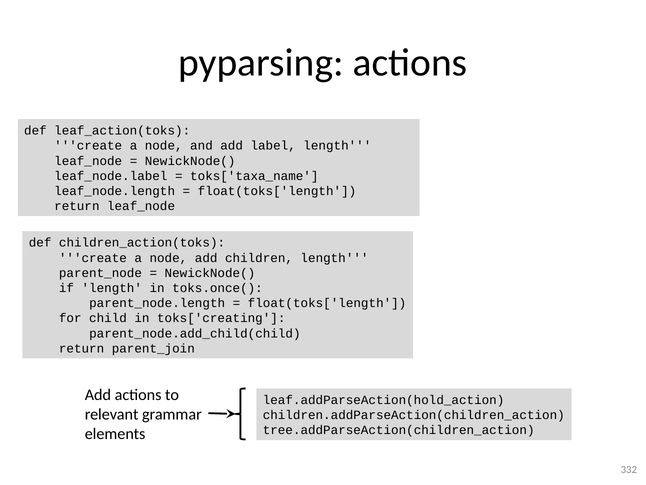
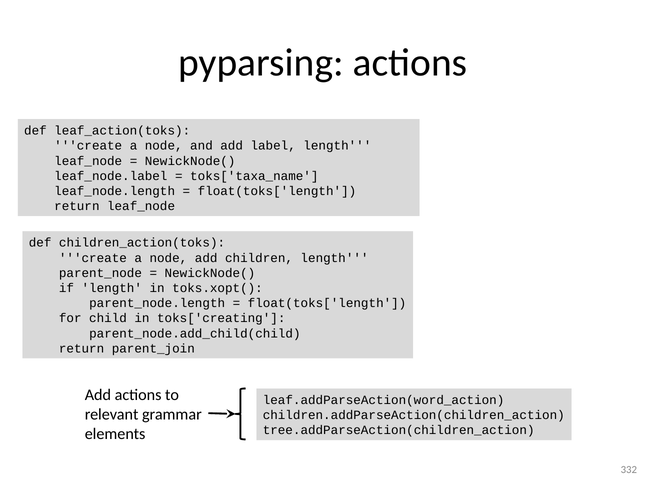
toks.once(: toks.once( -> toks.xopt( (217, 288)
leaf.addParseAction(hold_action: leaf.addParseAction(hold_action -> leaf.addParseAction(word_action (384, 400)
